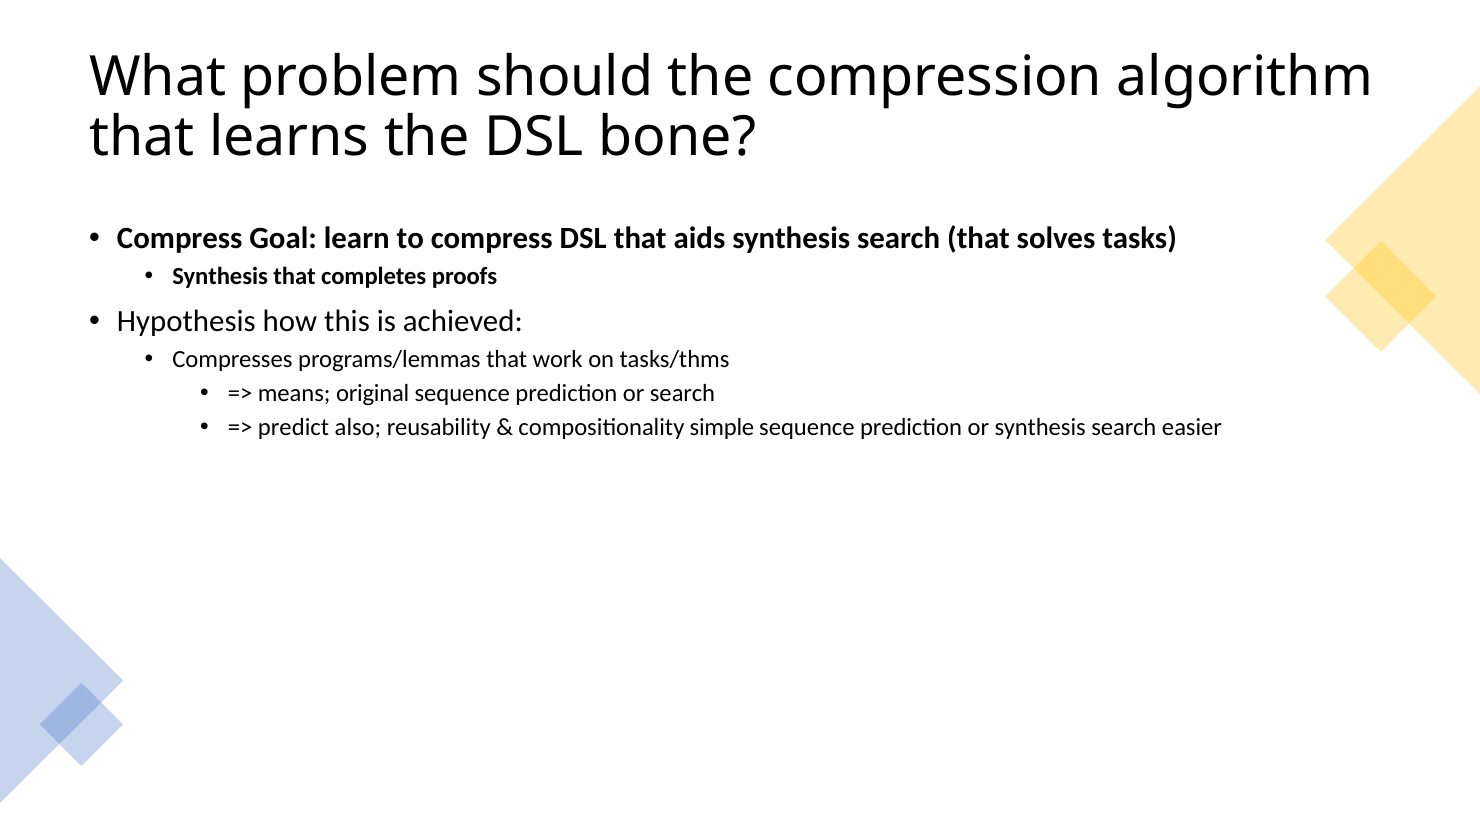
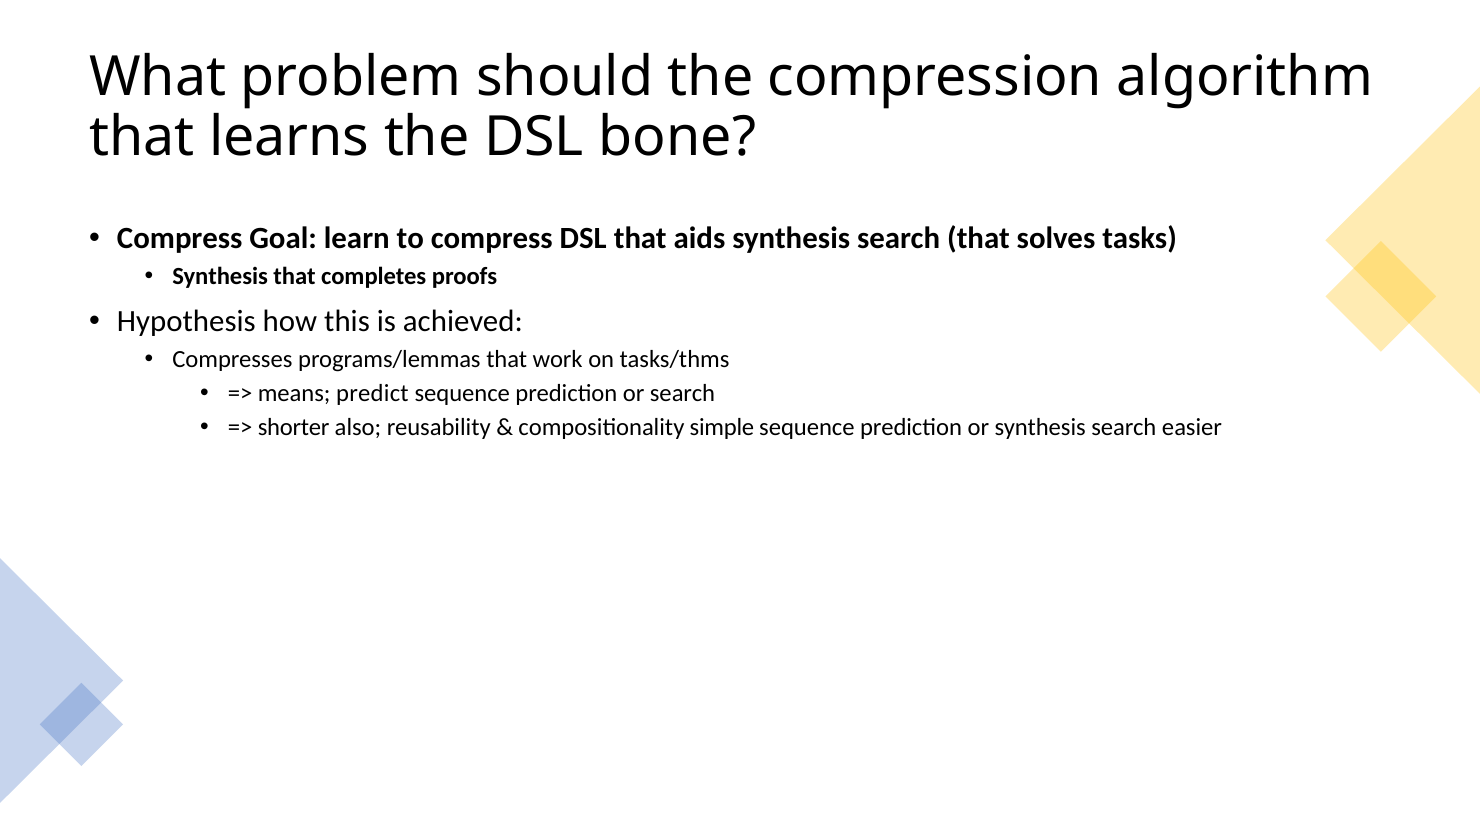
original: original -> predict (372, 393)
predict: predict -> shorter (294, 428)
